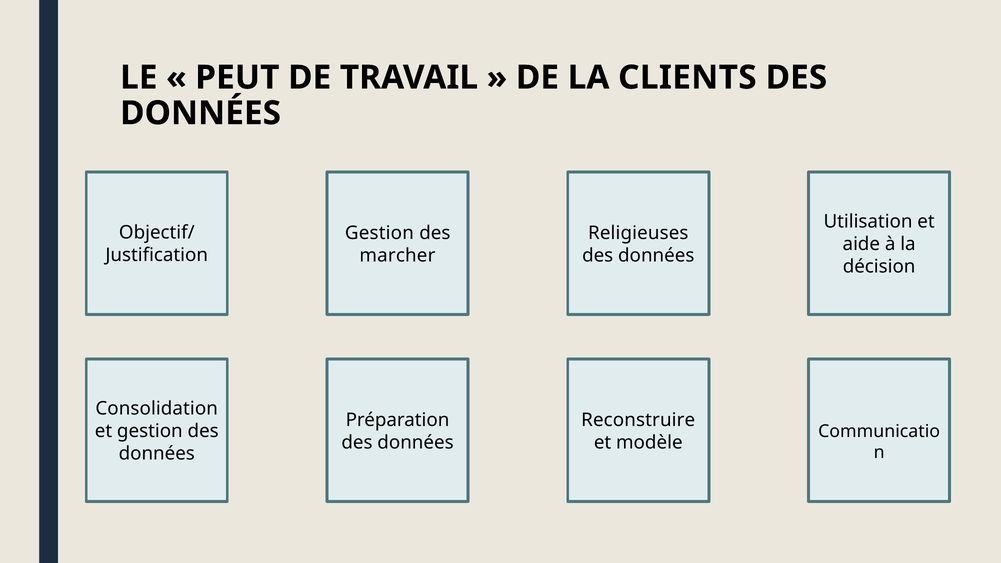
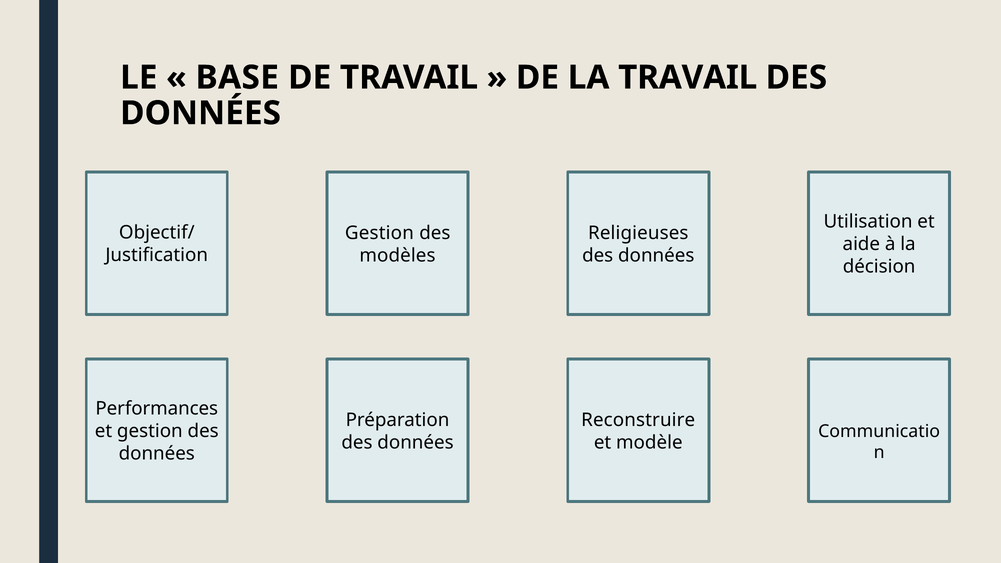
PEUT: PEUT -> BASE (237, 78)
LA CLIENTS: CLIENTS -> TRAVAIL (688, 78)
marcher: marcher -> modèles (397, 255)
Consolidation: Consolidation -> Performances (157, 409)
